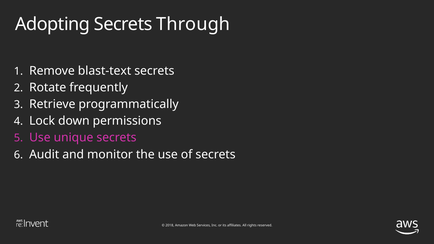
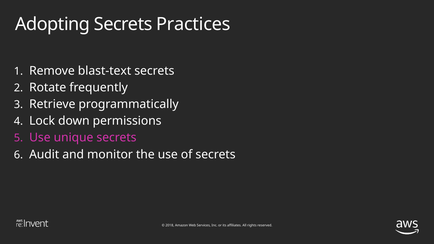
Through: Through -> Practices (193, 24)
